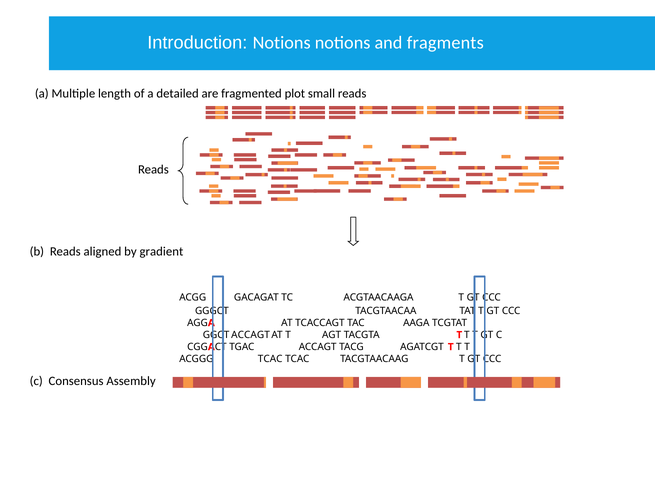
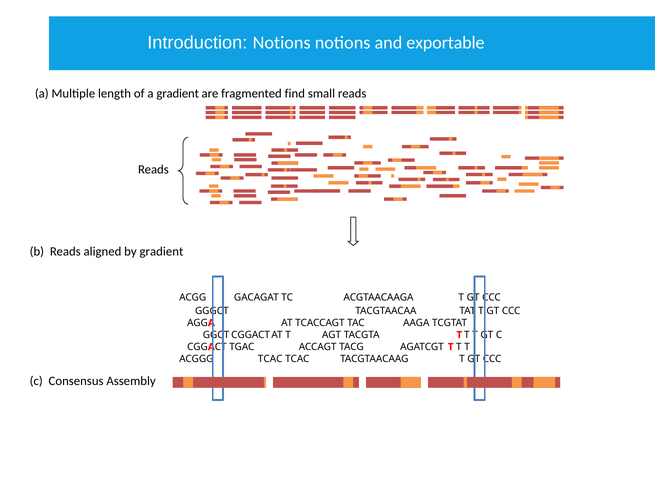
fragments: fragments -> exportable (445, 43)
a detailed: detailed -> gradient (178, 94)
plot: plot -> find (295, 94)
GGCT ACCAGT: ACCAGT -> CGGACT (251, 335)
